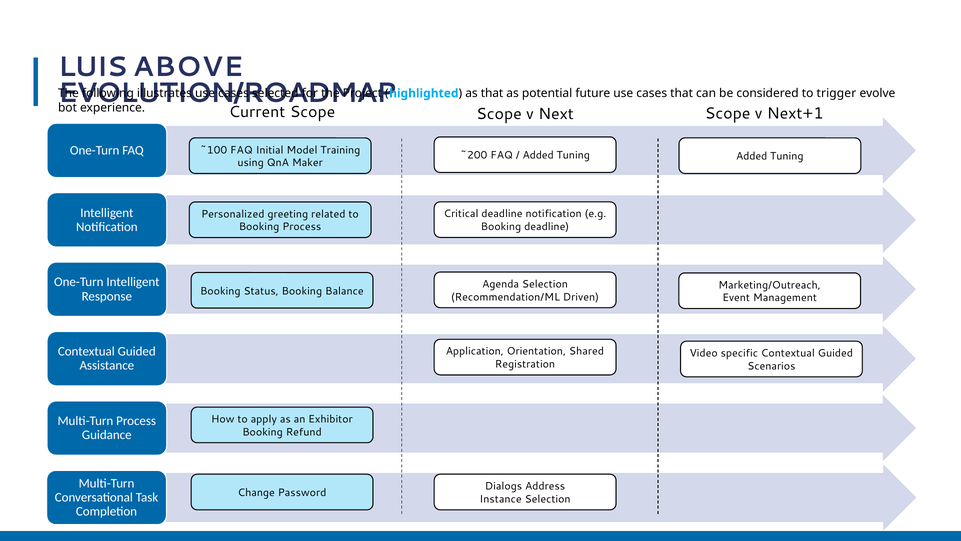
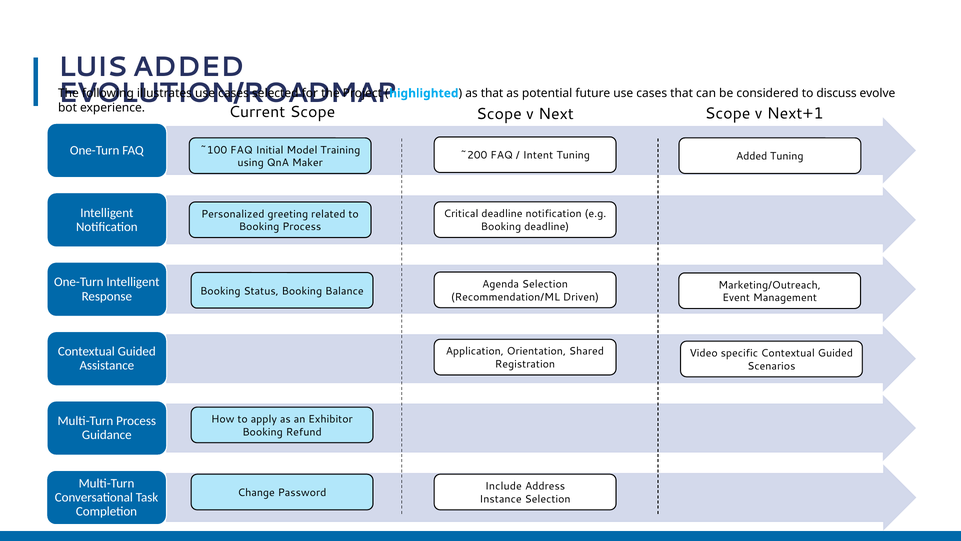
LUIS ABOVE: ABOVE -> ADDED (188, 67)
trigger: trigger -> discuss (837, 93)
Added: Added -> Intent (538, 155)
Dialogs: Dialogs -> Include (503, 486)
